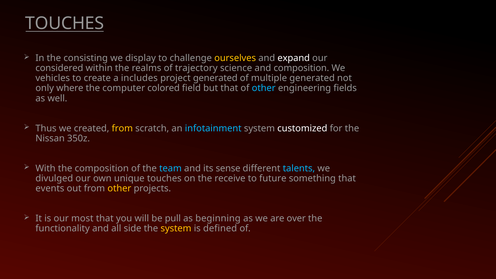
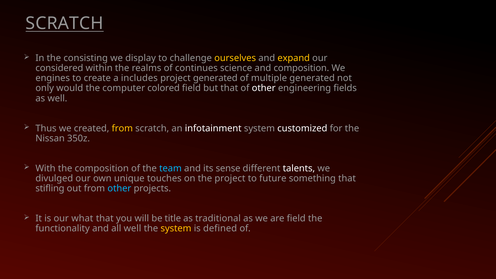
TOUCHES: TOUCHES -> SCRATCH (65, 23)
expand colour: white -> yellow (294, 58)
trajectory: trajectory -> continues (196, 68)
vehicles: vehicles -> engines (53, 78)
where: where -> would (70, 88)
other colour: light blue -> white (264, 88)
infotainment colour: light blue -> white (213, 128)
talents colour: light blue -> white (299, 168)
the receive: receive -> project (230, 178)
events: events -> stifling (50, 188)
other colour: yellow -> light blue (119, 188)
most: most -> what (82, 218)
pull: pull -> title (173, 218)
beginning: beginning -> traditional (218, 218)
are over: over -> field (296, 218)
all side: side -> well (132, 228)
